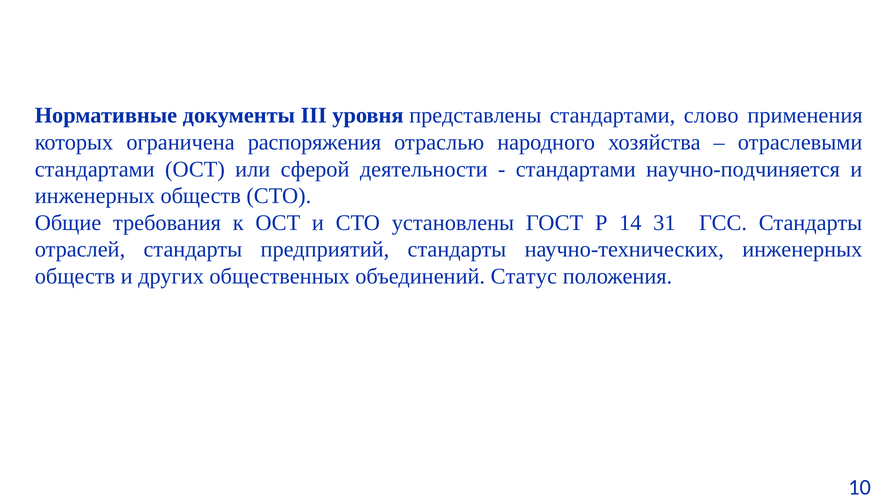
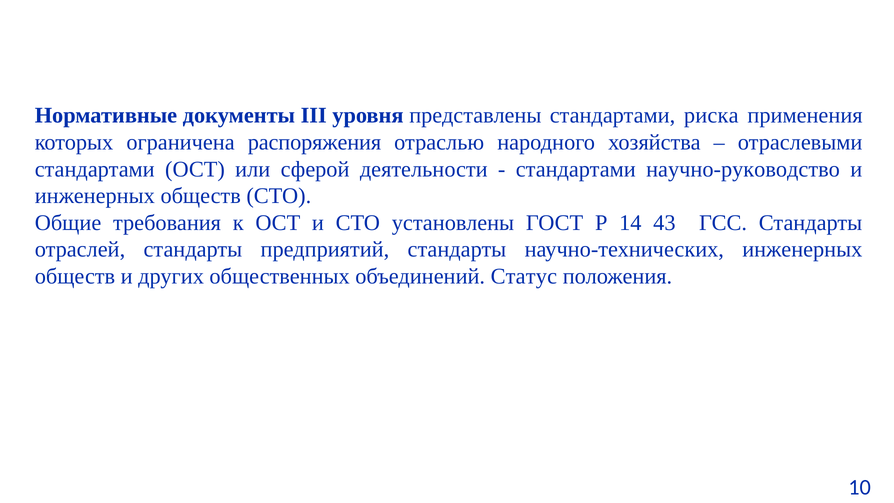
слово: слово -> риска (711, 115)
научно-подчиняется: научно-подчиняется -> научно-руководство (743, 169)
31: 31 -> 43 (664, 223)
